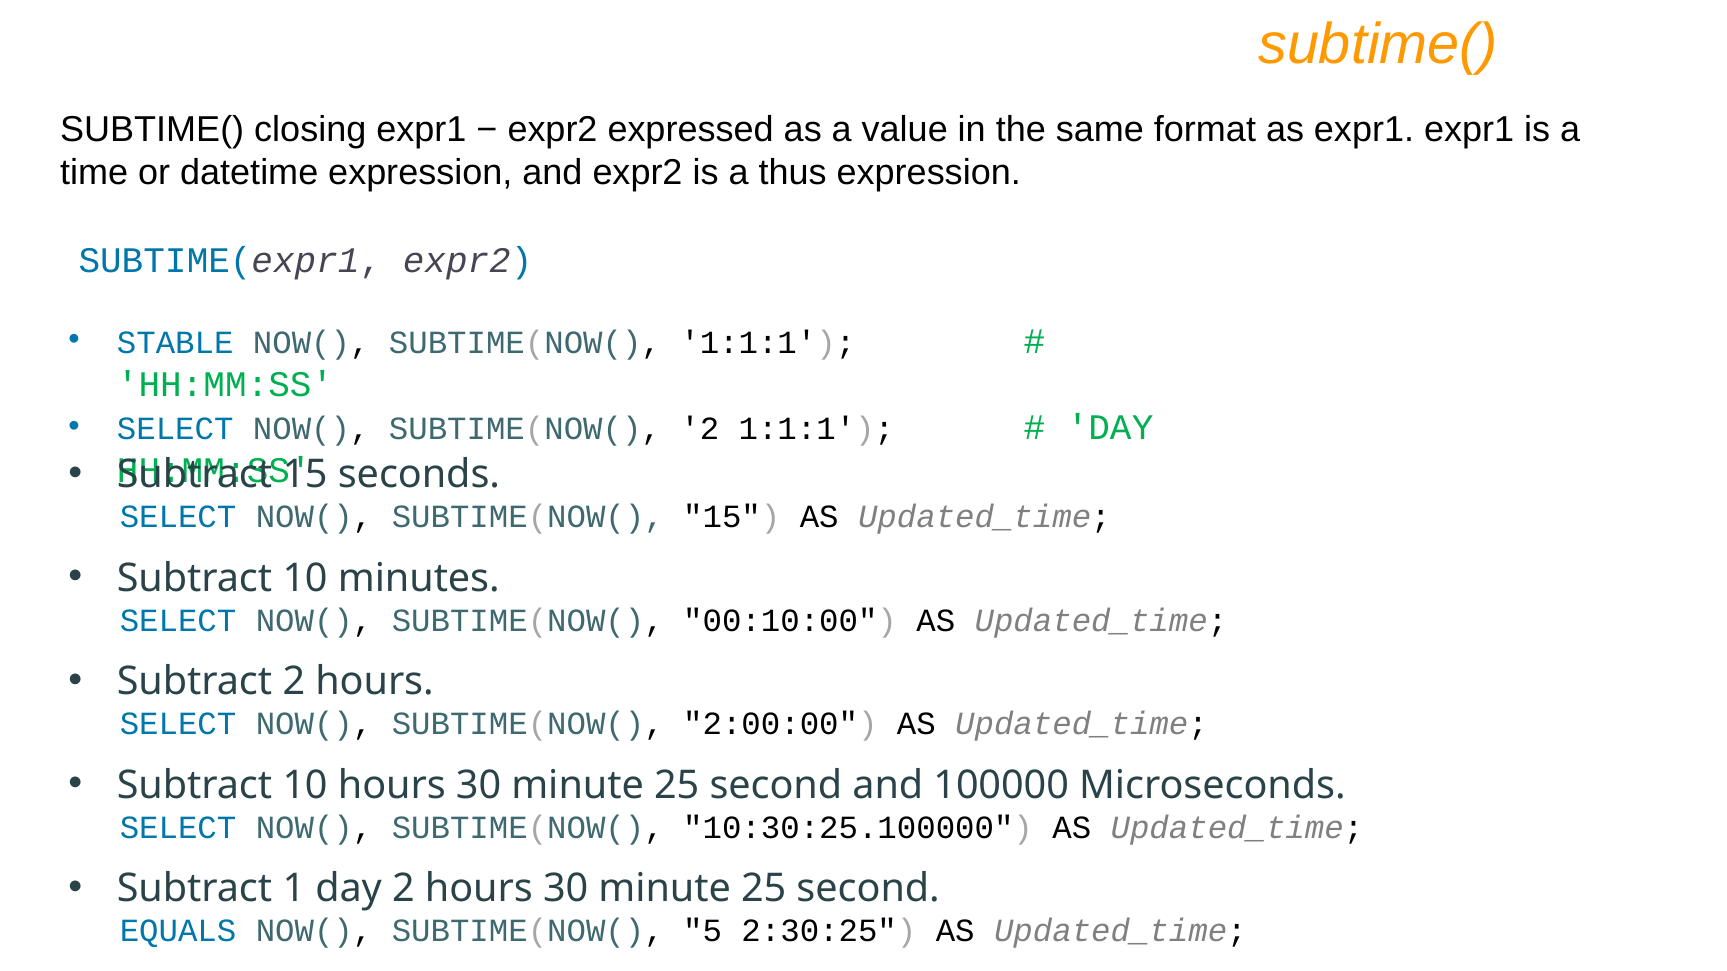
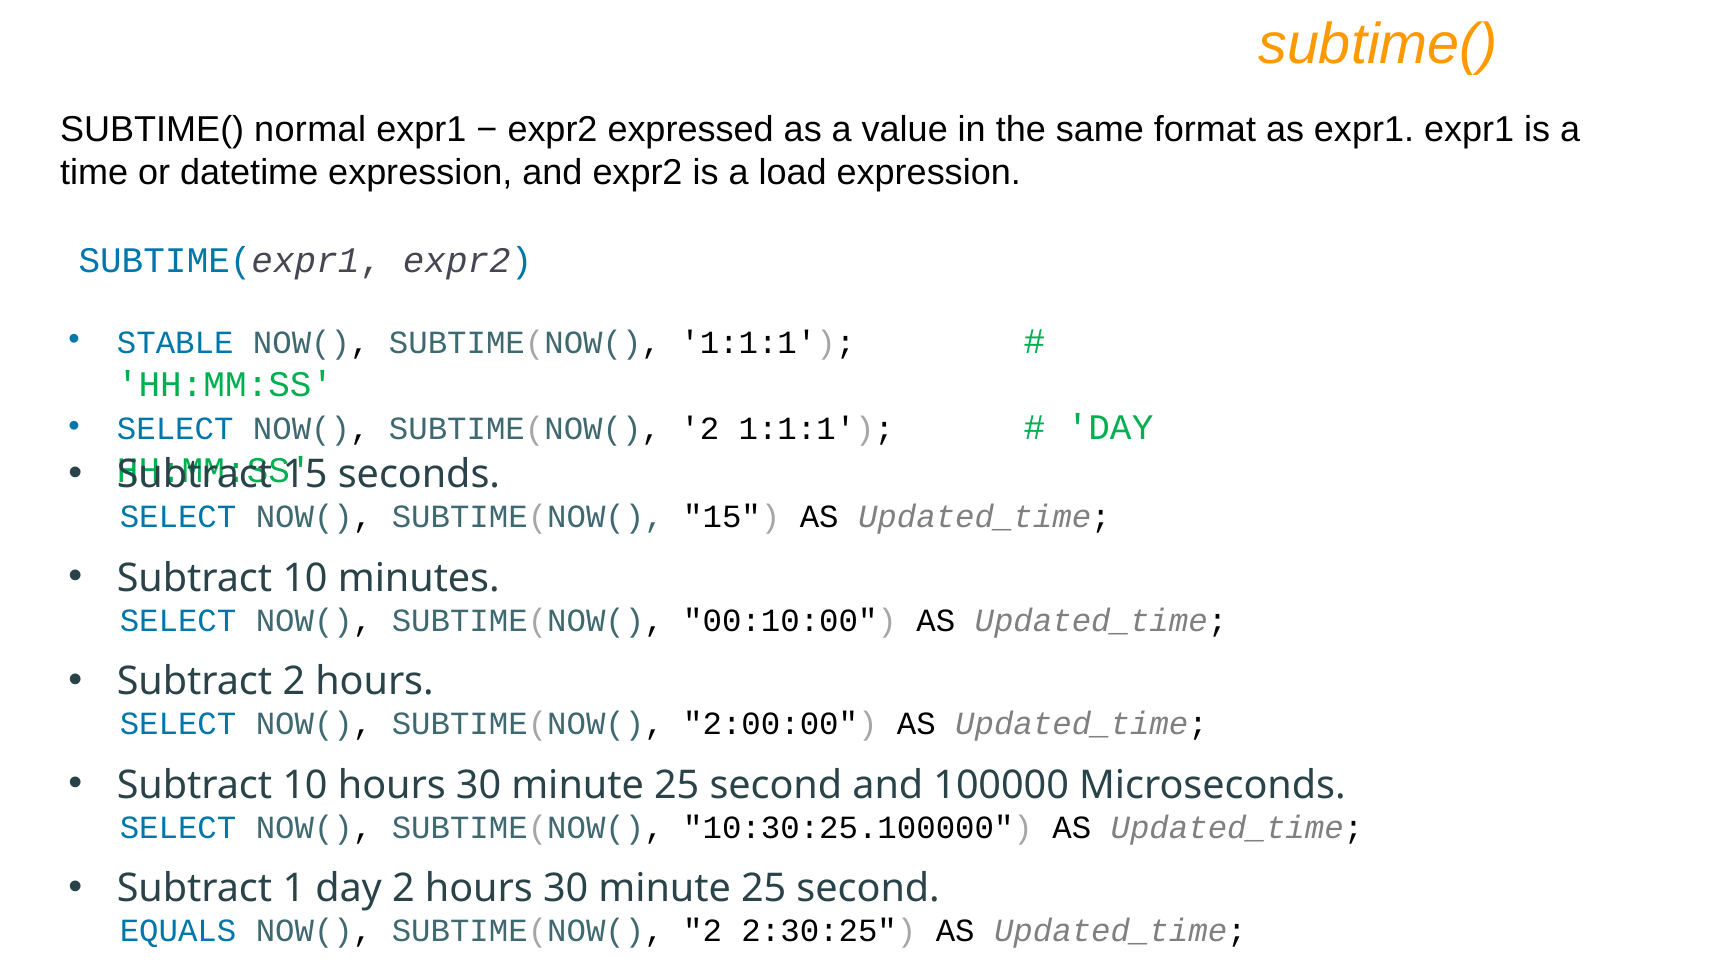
closing: closing -> normal (310, 130)
thus: thus -> load (793, 173)
5: 5 -> 2 (703, 932)
